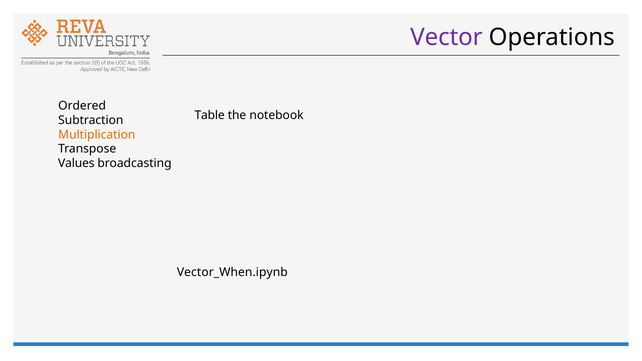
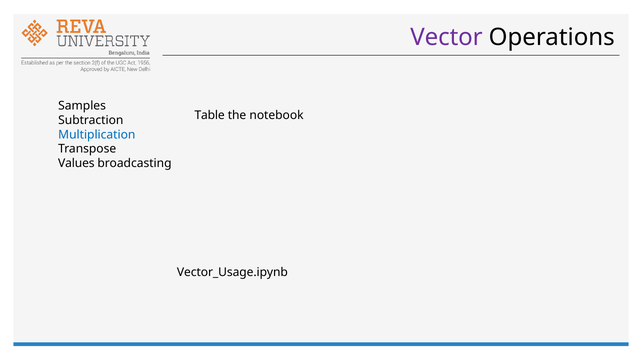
Ordered: Ordered -> Samples (82, 106)
Multiplication colour: orange -> blue (97, 135)
Vector_When.ipynb: Vector_When.ipynb -> Vector_Usage.ipynb (232, 272)
